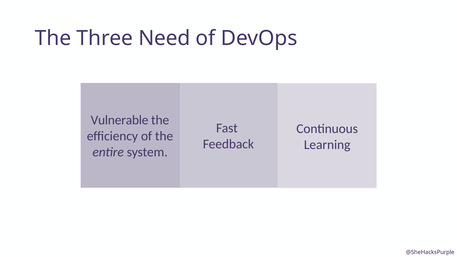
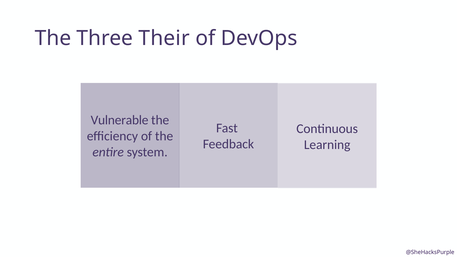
Need: Need -> Their (164, 38)
